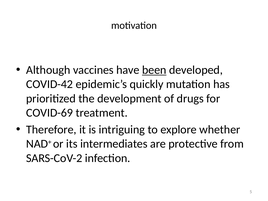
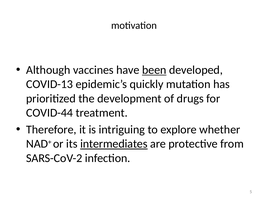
COVID-42: COVID-42 -> COVID-13 (50, 84)
COVID-69: COVID-69 -> COVID-44 (50, 113)
intermediates underline: none -> present (114, 144)
